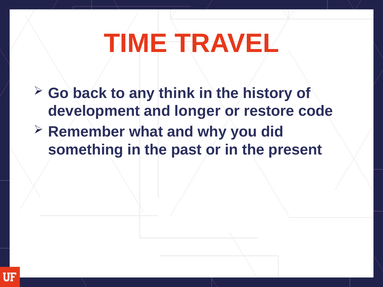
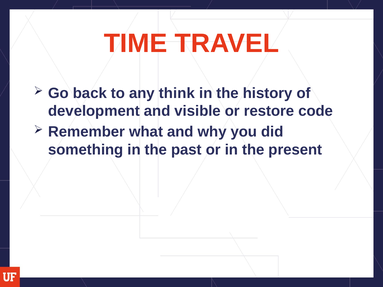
longer: longer -> visible (198, 111)
